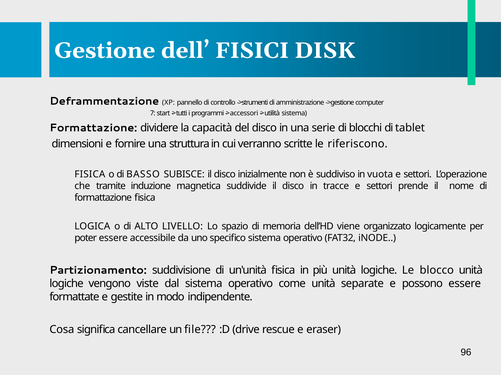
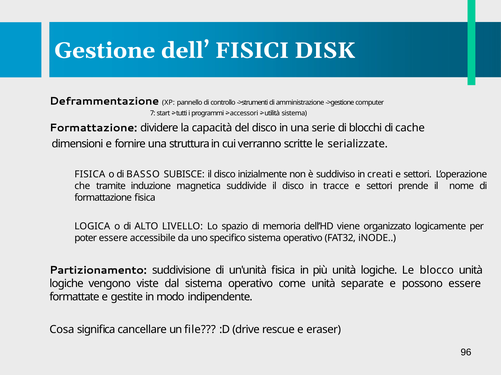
tablet: tablet -> cache (410, 128)
riferiscono: riferiscono -> serializzate (358, 144)
vuota: vuota -> creati (380, 175)
